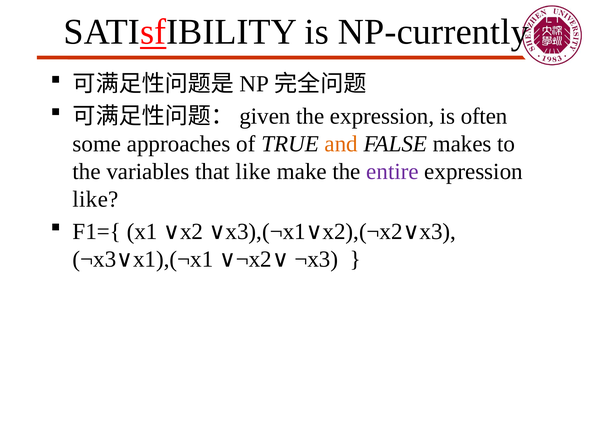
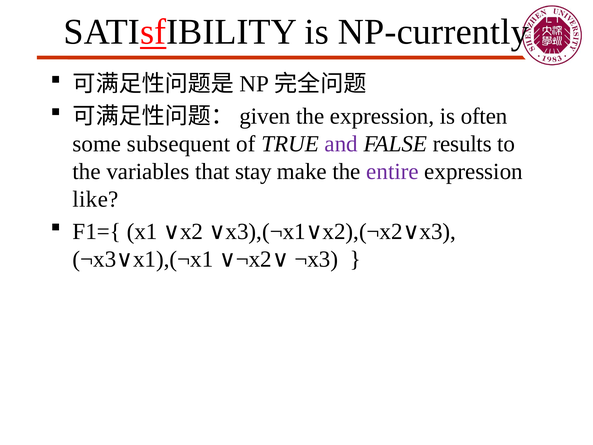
approaches: approaches -> subsequent (179, 144)
and colour: orange -> purple (341, 144)
makes: makes -> results (462, 144)
that like: like -> stay (253, 171)
